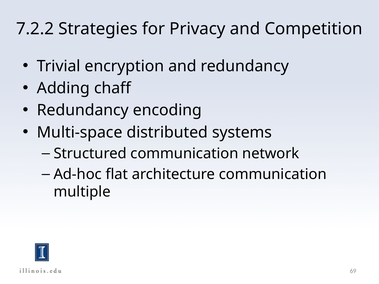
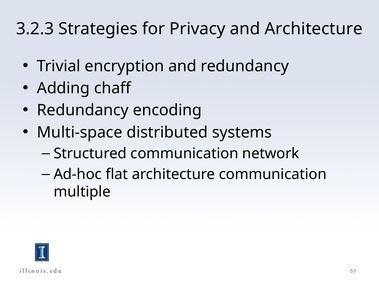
7.2.2: 7.2.2 -> 3.2.3 (35, 29)
and Competition: Competition -> Architecture (314, 29)
